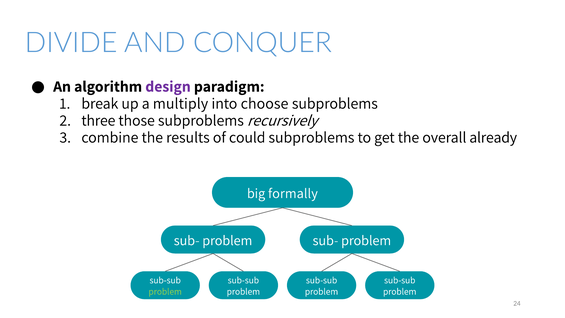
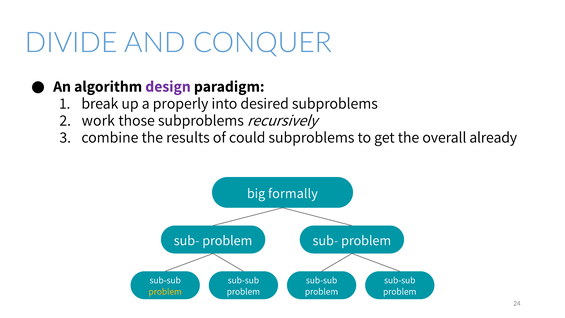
multiply: multiply -> properly (181, 103)
choose: choose -> desired (265, 103)
three: three -> work (98, 120)
problem colour: light green -> yellow (165, 291)
